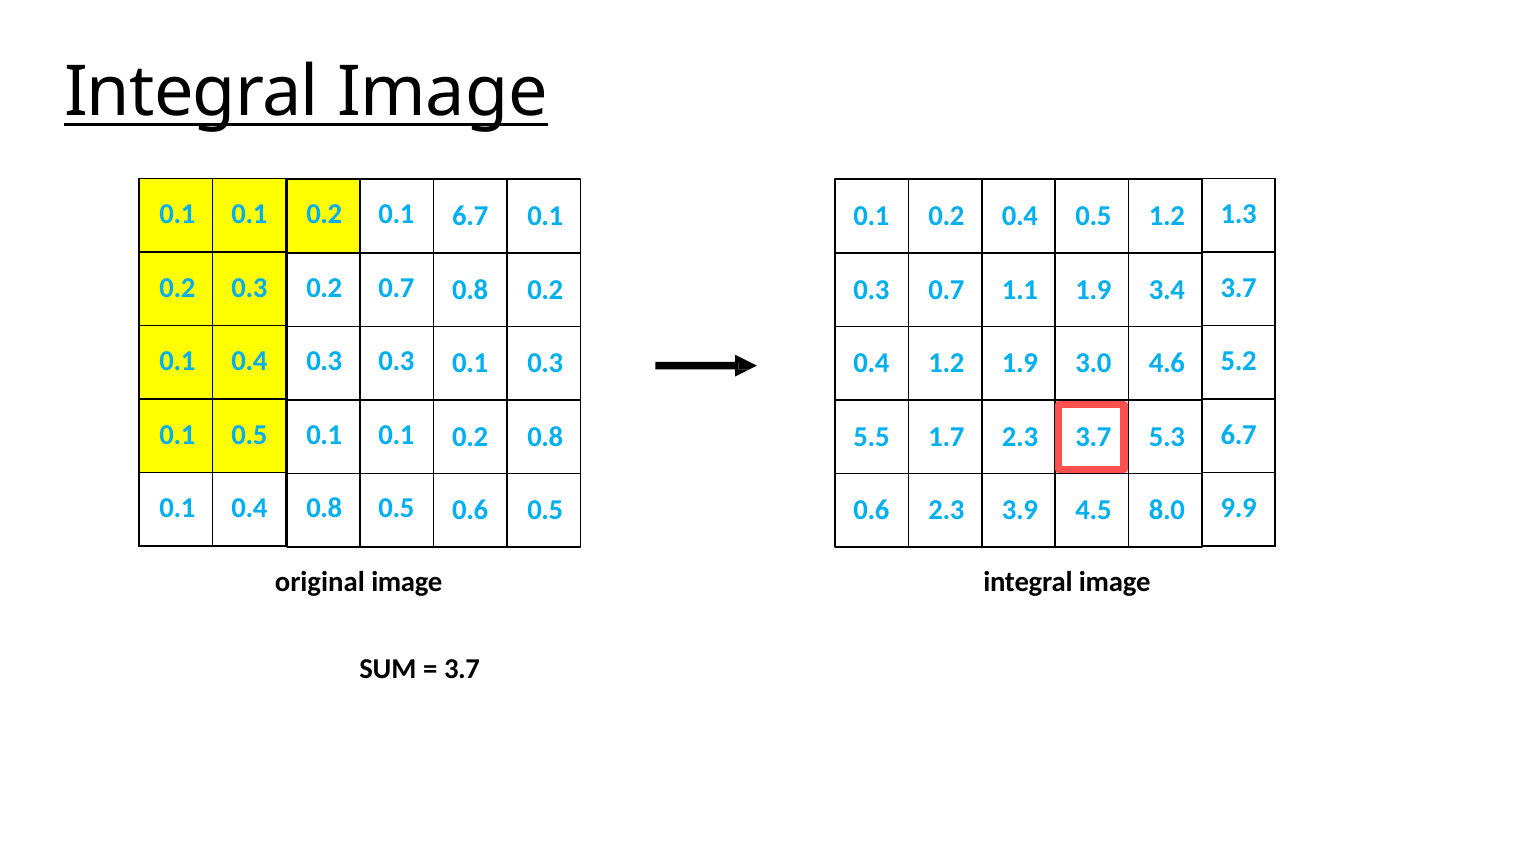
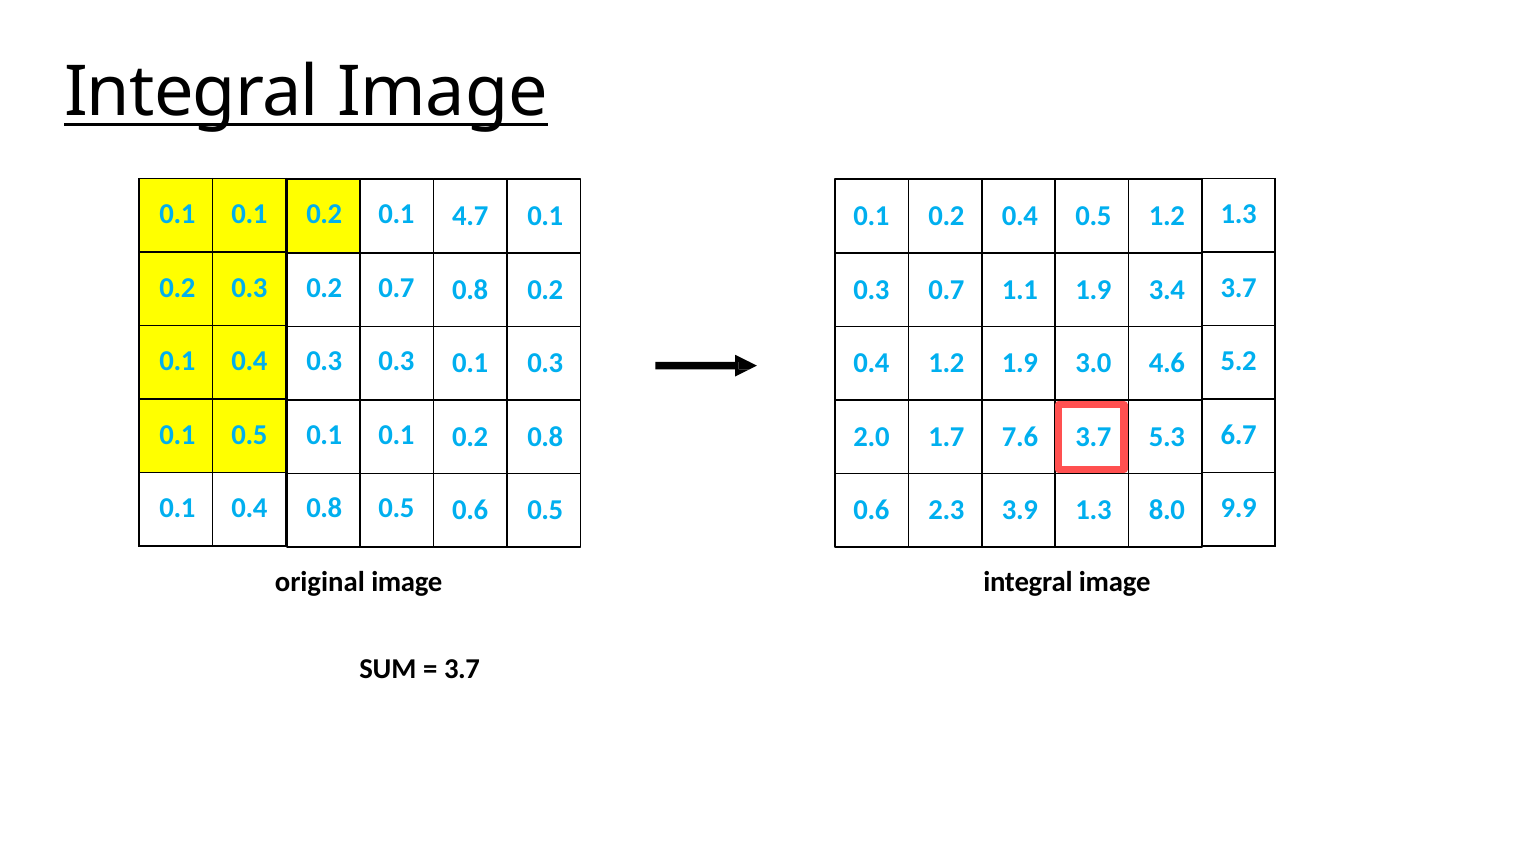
6.7: 6.7 -> 4.7 (470, 216)
5.5: 5.5 -> 2.0 (872, 437)
1.7 2.3: 2.3 -> 7.6 (1020, 437)
3.9 4.5: 4.5 -> 1.3 (1094, 510)
